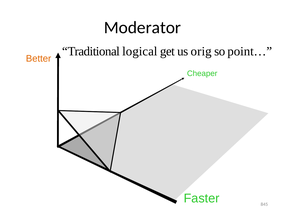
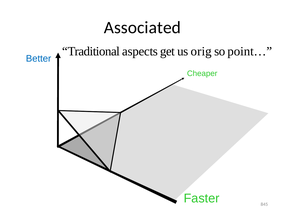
Moderator: Moderator -> Associated (142, 28)
logical: logical -> aspects (140, 51)
Better colour: orange -> blue (39, 59)
